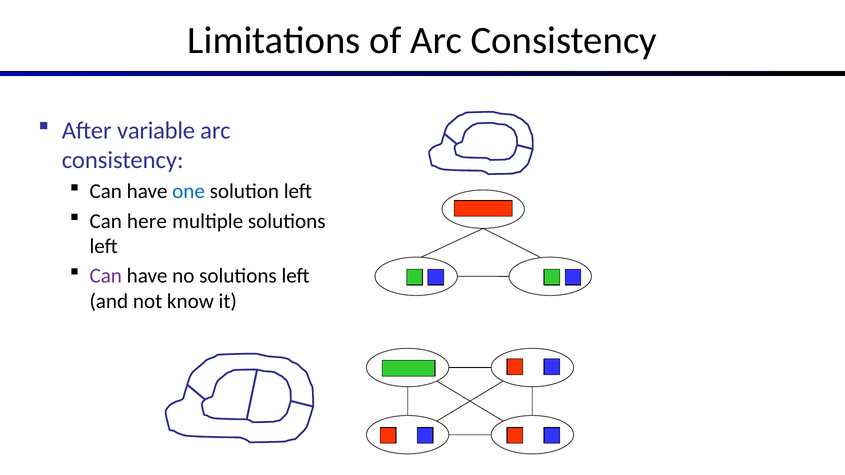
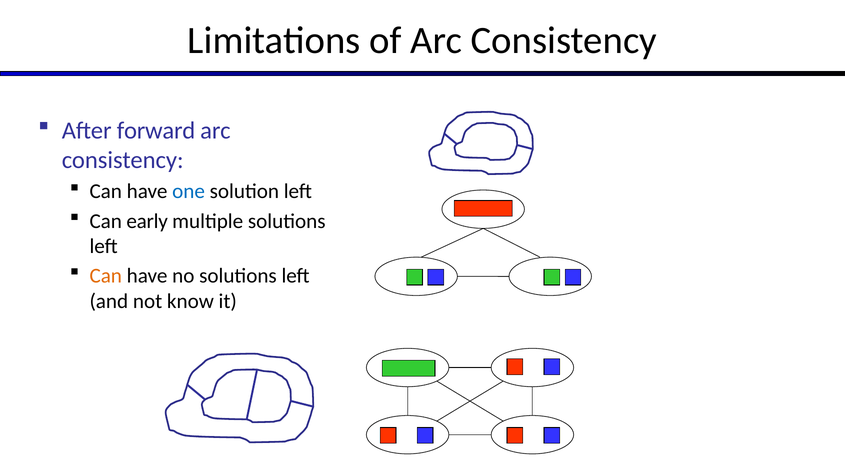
variable: variable -> forward (156, 131)
here: here -> early (147, 221)
Can colour: purple -> orange (106, 276)
